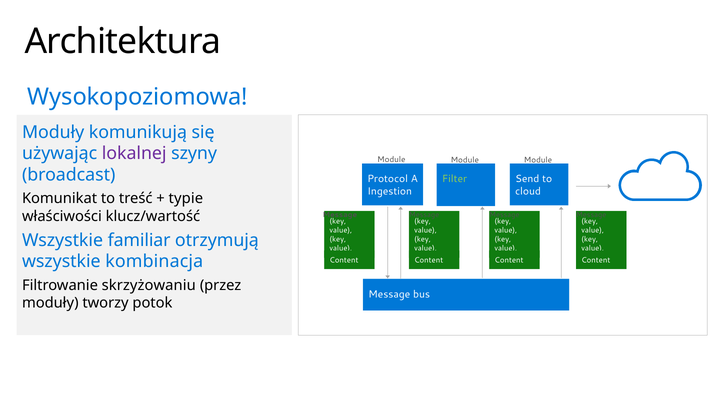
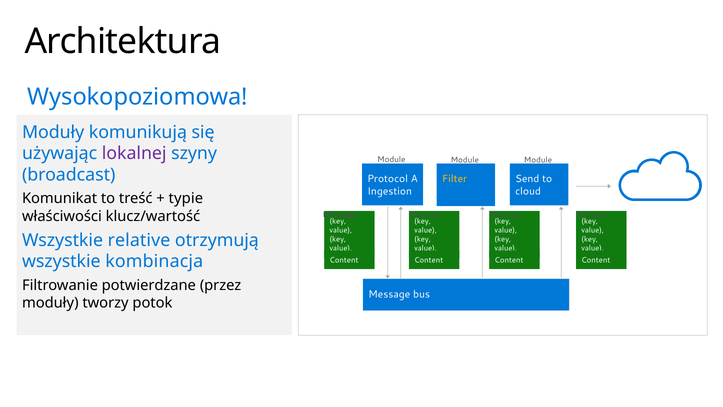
Filter colour: light green -> yellow (455, 179)
familiar: familiar -> relative (139, 240)
skrzyżowaniu: skrzyżowaniu -> potwierdzane (149, 285)
